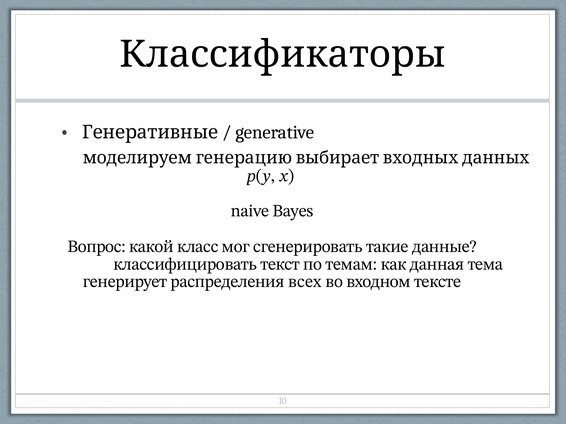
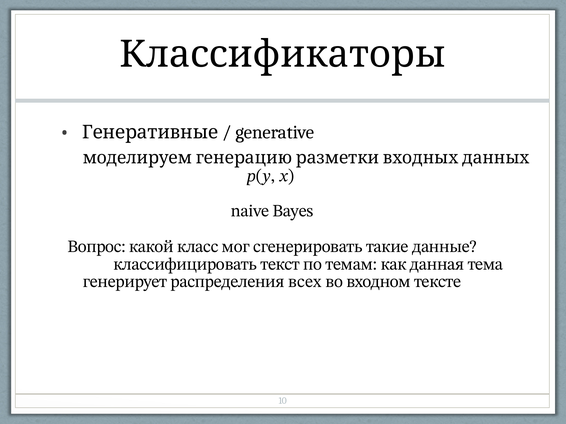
выбирает: выбирает -> разметки (338, 158)
